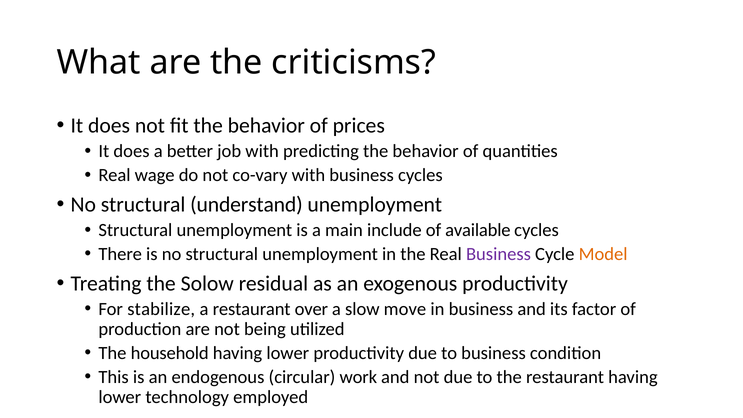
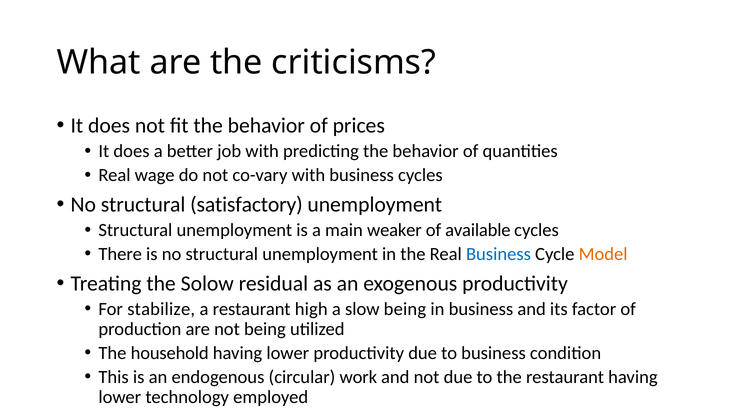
understand: understand -> satisfactory (246, 205)
include: include -> weaker (394, 230)
Business colour: purple -> blue (498, 254)
over: over -> high (311, 309)
slow move: move -> being (405, 309)
